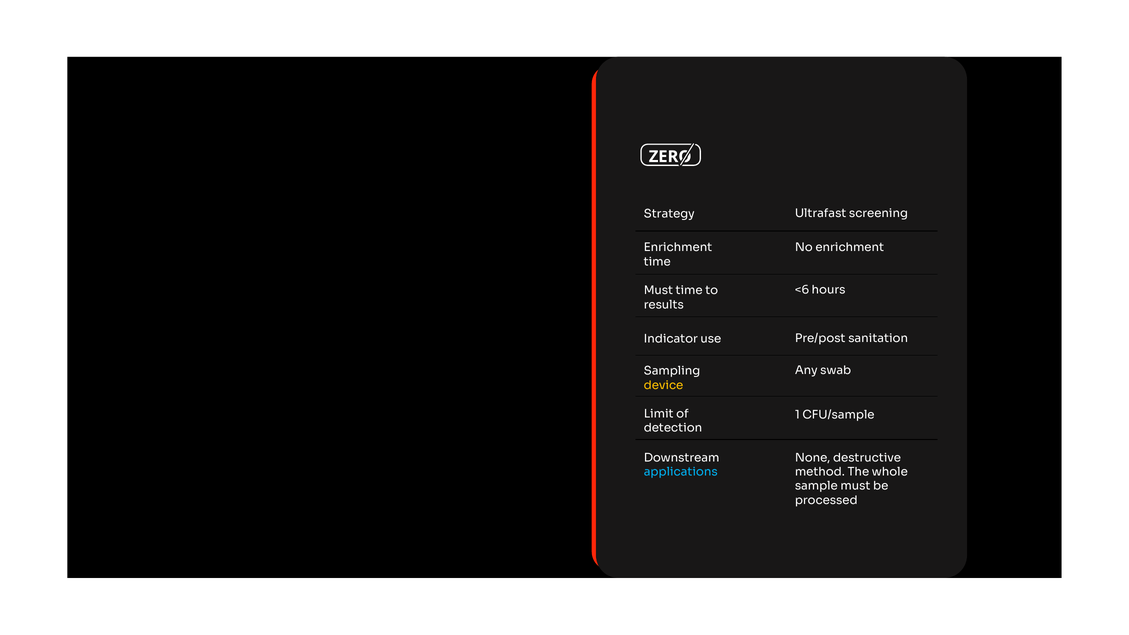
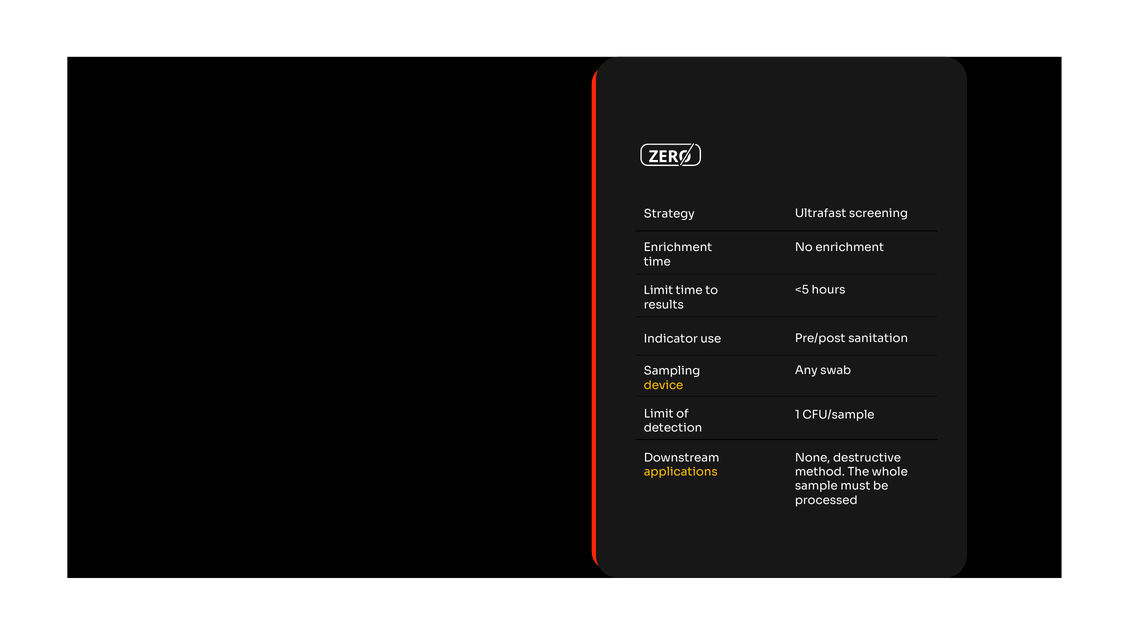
<6: <6 -> <5 (802, 290)
Must: Must -> Limit (658, 291)
applications colour: light blue -> yellow (681, 472)
